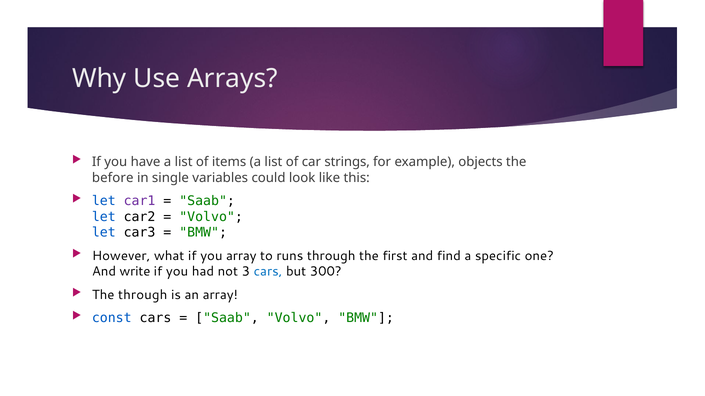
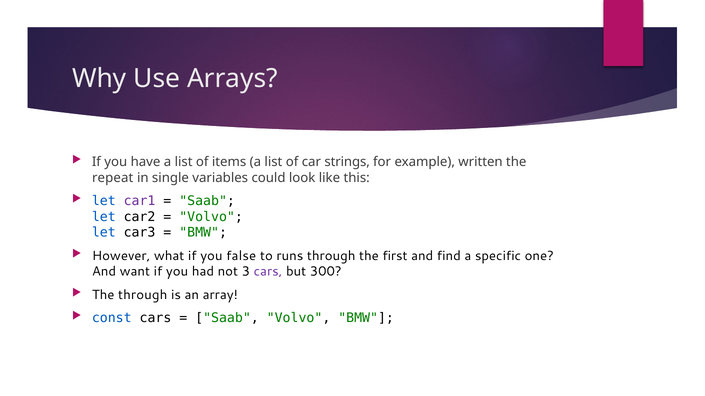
objects: objects -> written (480, 162)
before: before -> repeat (113, 178)
you array: array -> false (241, 256)
write: write -> want (135, 272)
cars colour: blue -> purple (268, 272)
